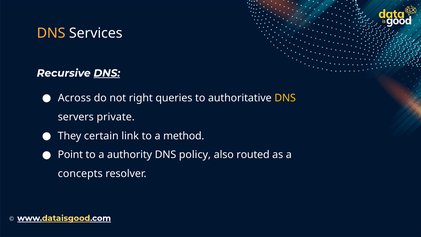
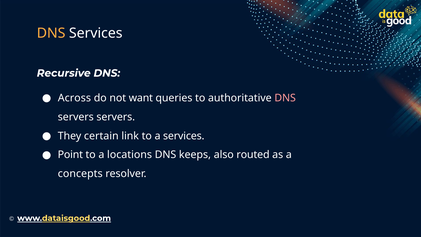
DNS underline: present -> none (107, 73)
right: right -> want (141, 98)
DNS colour: yellow -> pink (285, 98)
servers private: private -> servers (116, 117)
a method: method -> services (184, 136)
authority: authority -> locations (130, 155)
policy: policy -> keeps (195, 155)
